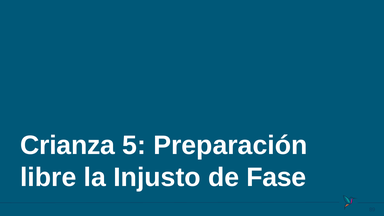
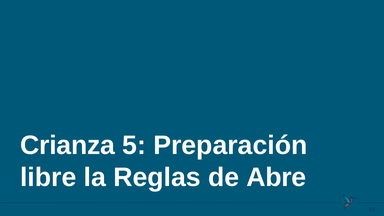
Injusto: Injusto -> Reglas (157, 177)
Fase: Fase -> Abre (276, 177)
